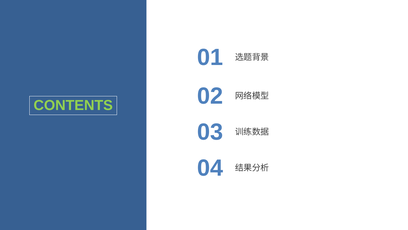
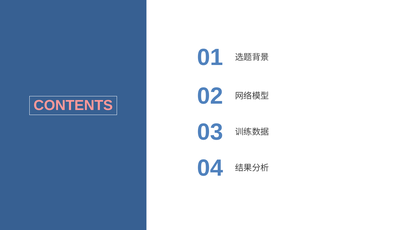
CONTENTS colour: light green -> pink (73, 105)
